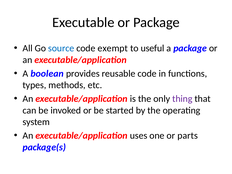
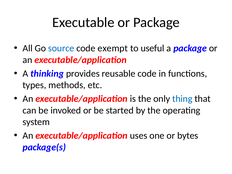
boolean: boolean -> thinking (47, 73)
thing colour: purple -> blue (182, 99)
parts: parts -> bytes (188, 136)
